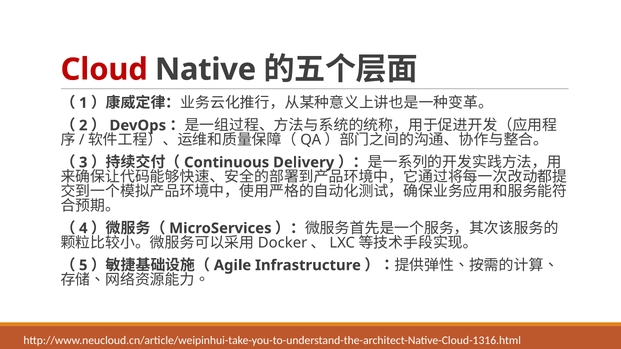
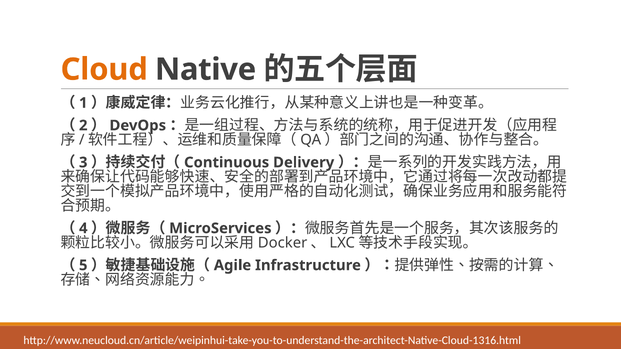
Cloud colour: red -> orange (104, 70)
